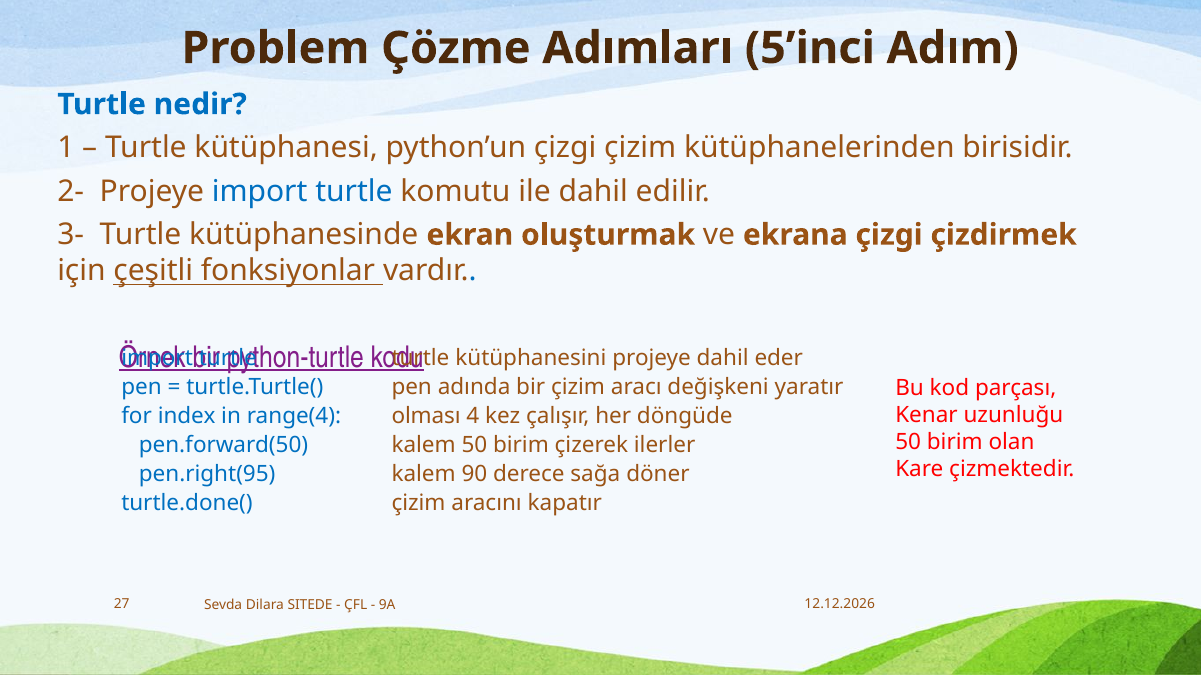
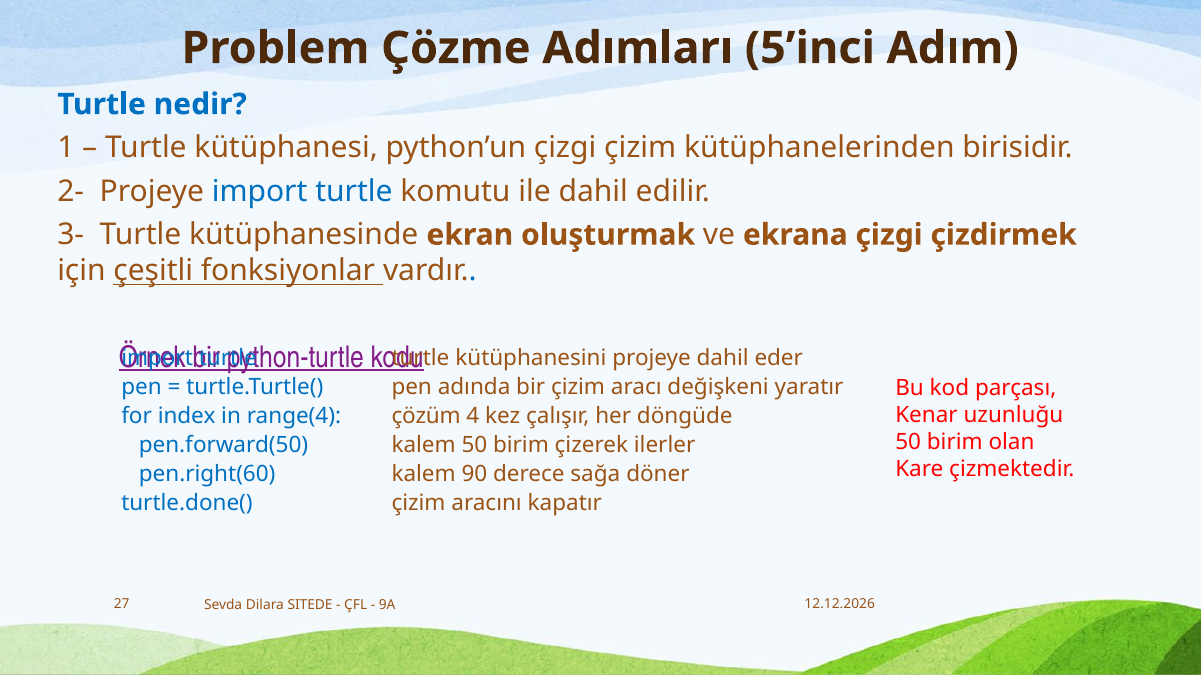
olması: olması -> çözüm (426, 417)
pen.right(95: pen.right(95 -> pen.right(60 (207, 474)
